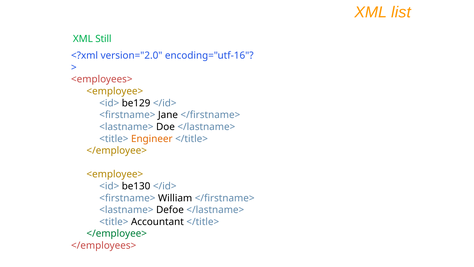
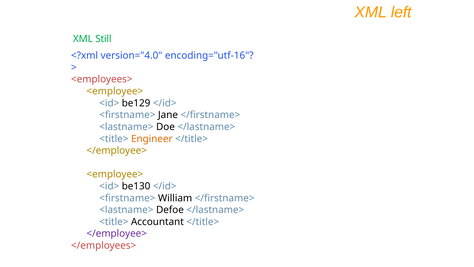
list: list -> left (401, 12)
version="2.0: version="2.0 -> version="4.0 (131, 56)
</employee> colour: green -> purple (117, 233)
